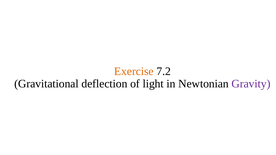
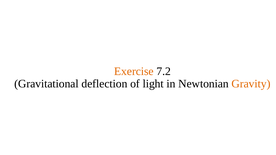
Gravity colour: purple -> orange (251, 84)
